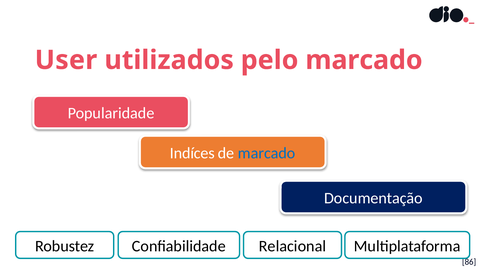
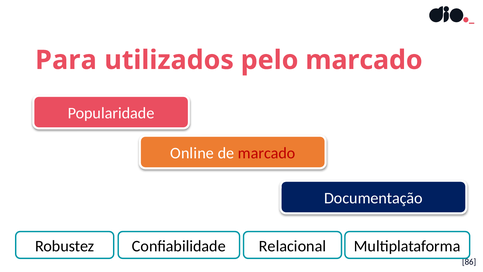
User: User -> Para (66, 60)
Indíces: Indíces -> Online (192, 153)
marcado colour: blue -> red (267, 153)
